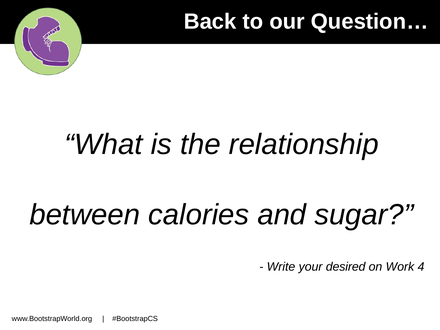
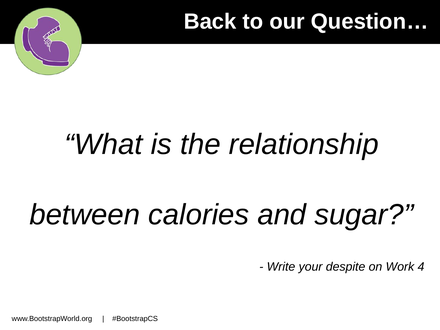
desired: desired -> despite (346, 267)
